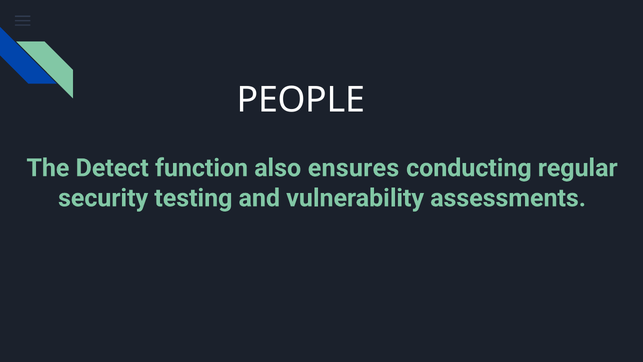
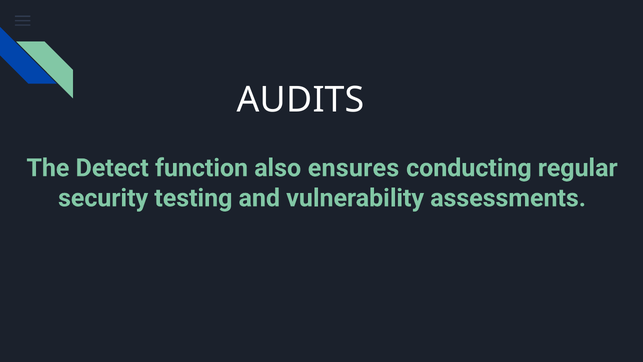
PEOPLE: PEOPLE -> AUDITS (301, 100)
